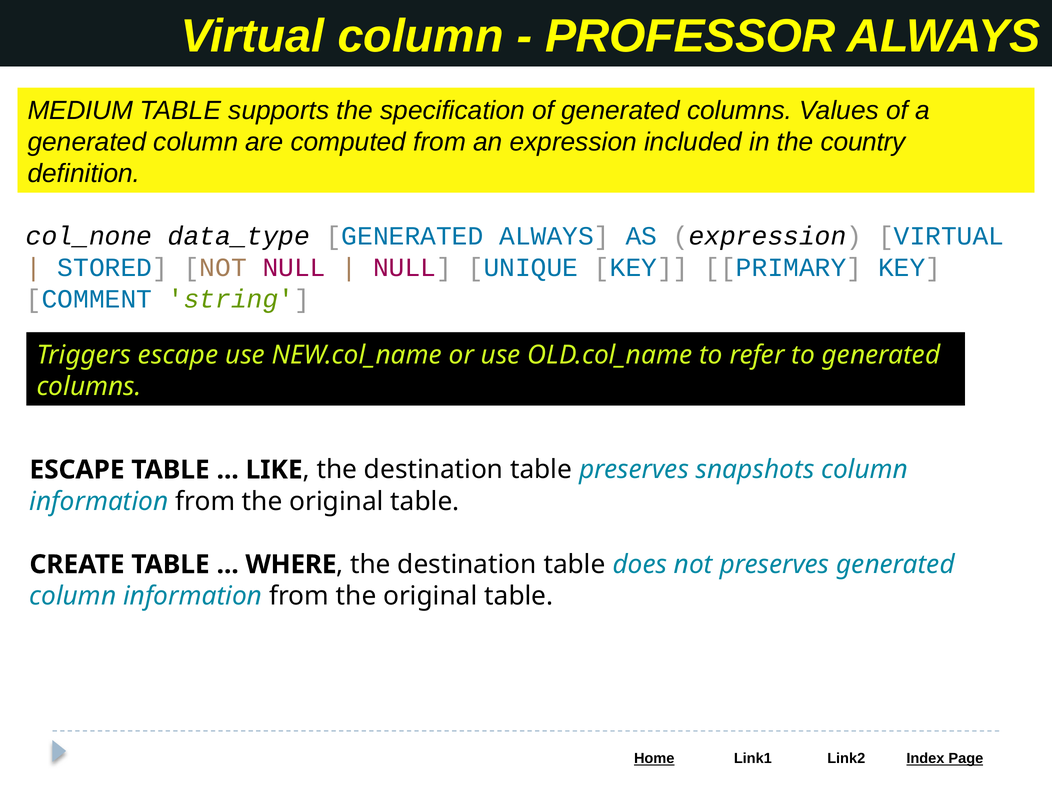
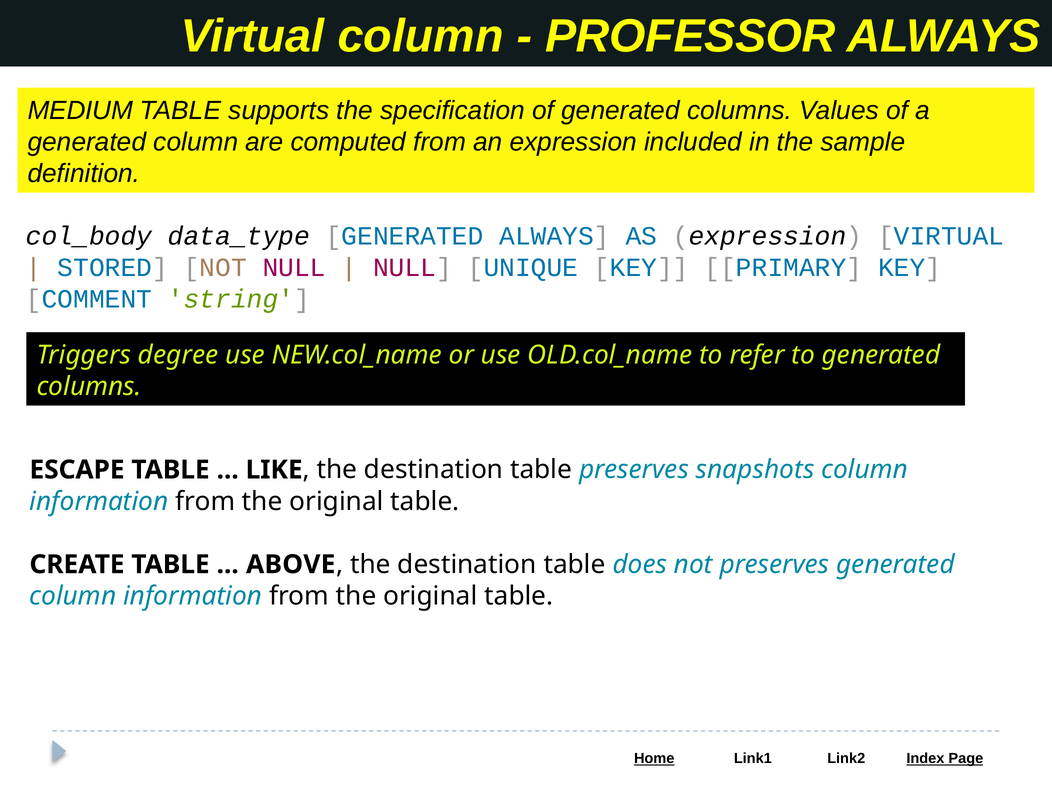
country: country -> sample (863, 142)
col_none: col_none -> col_body (89, 236)
Triggers escape: escape -> degree (178, 355)
WHERE: WHERE -> ABOVE (291, 564)
